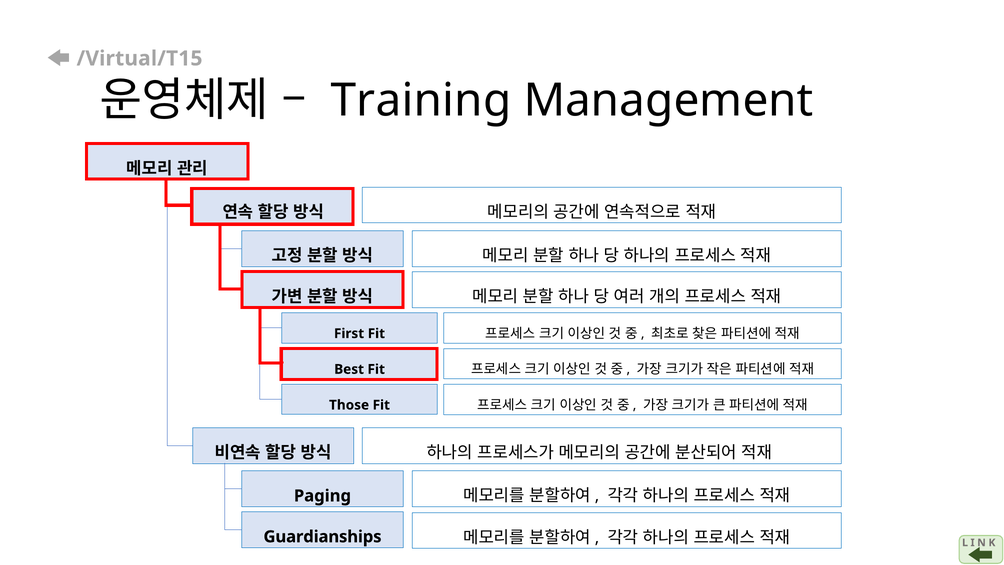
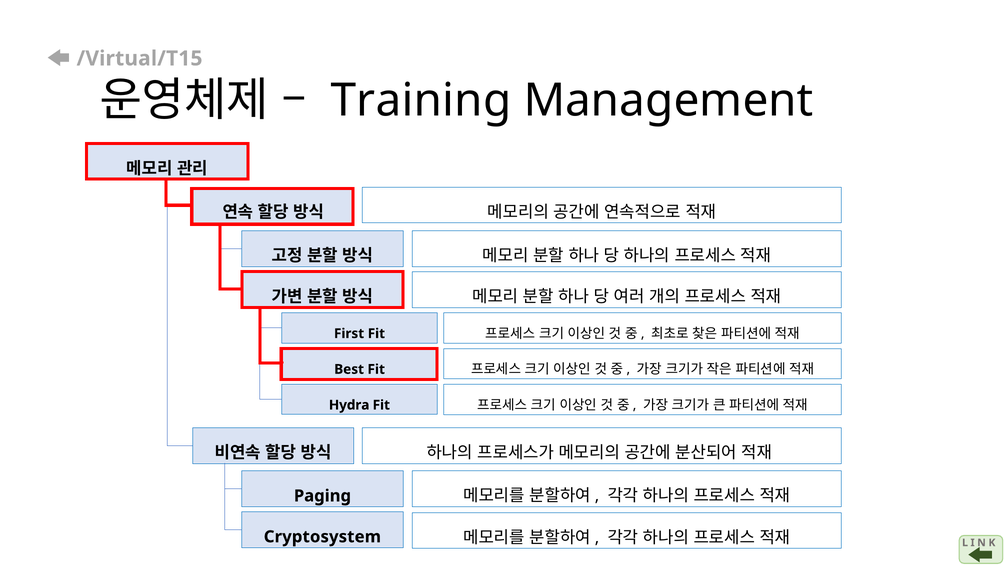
Those: Those -> Hydra (349, 405)
Guardianships: Guardianships -> Cryptosystem (322, 537)
